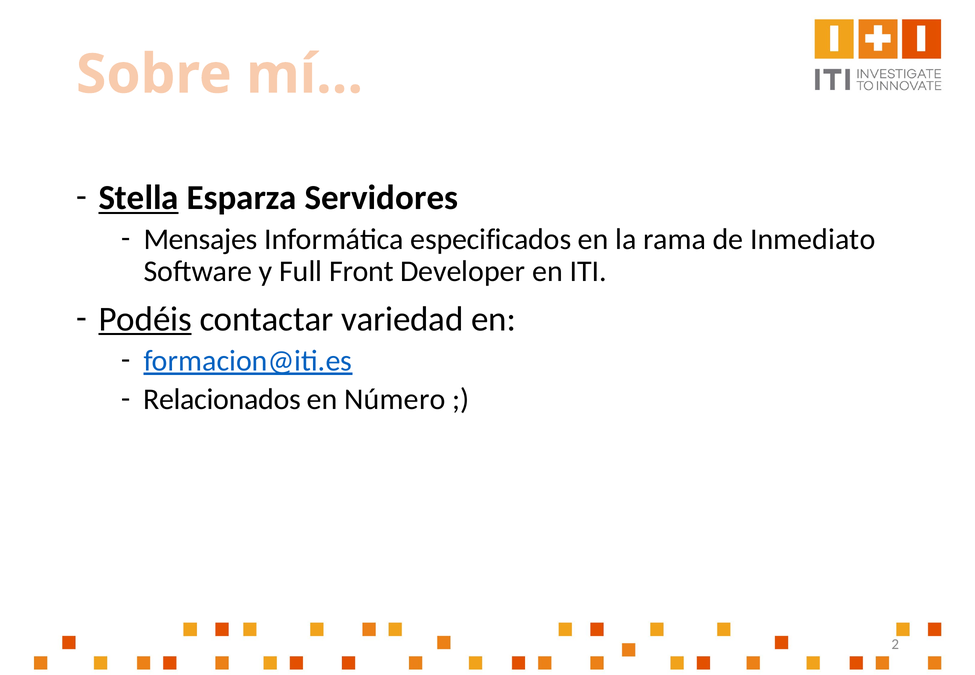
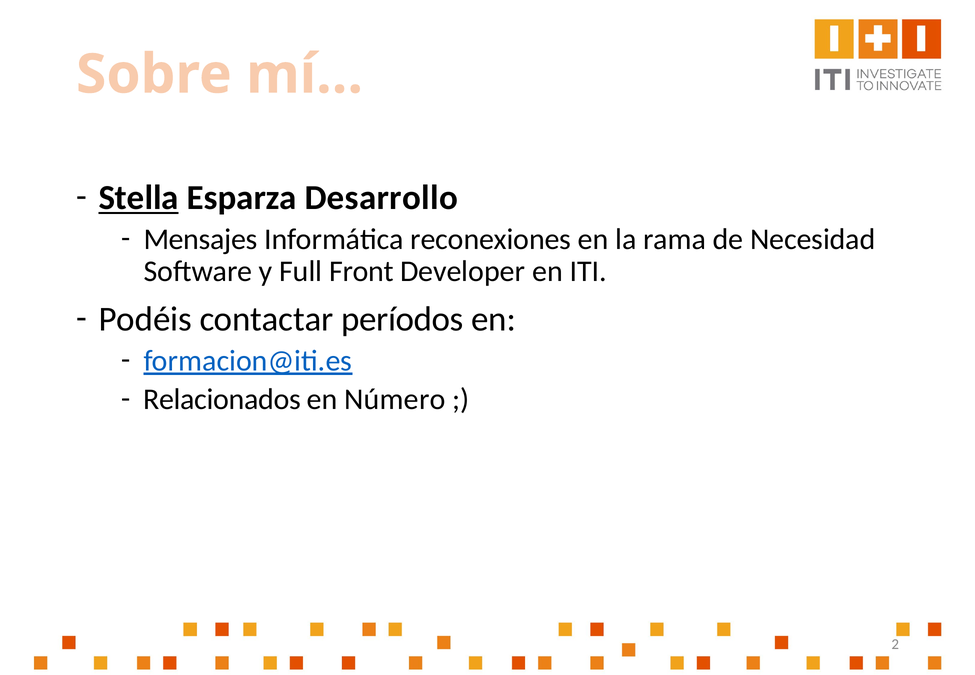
Servidores: Servidores -> Desarrollo (381, 198)
especificados: especificados -> reconexiones (491, 239)
Inmediato: Inmediato -> Necesidad (813, 239)
Podéis underline: present -> none (145, 319)
variedad: variedad -> períodos (402, 319)
